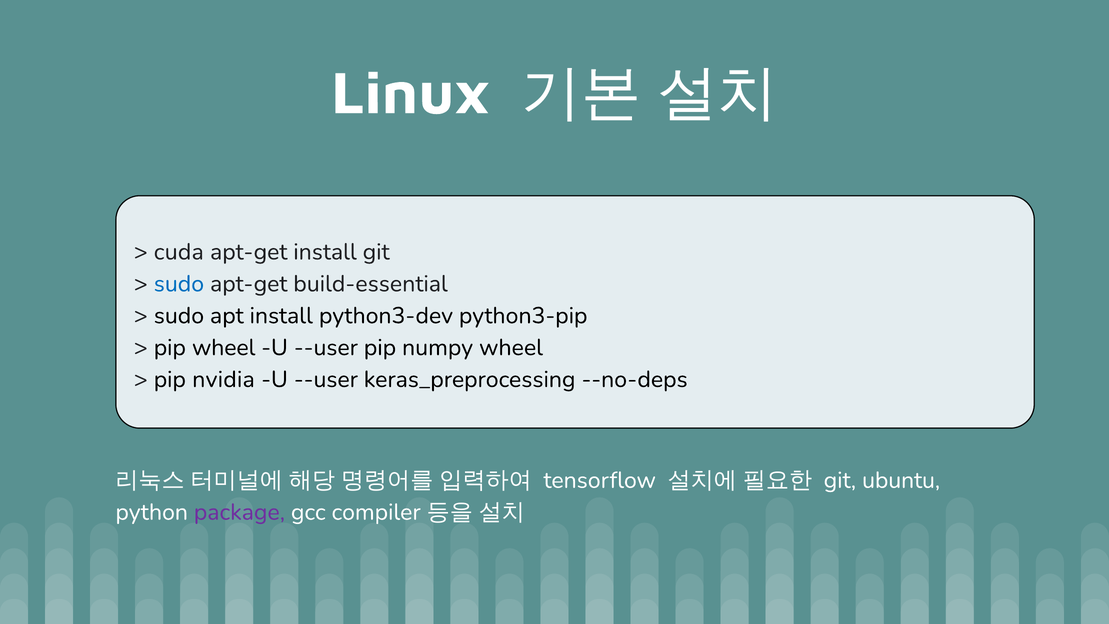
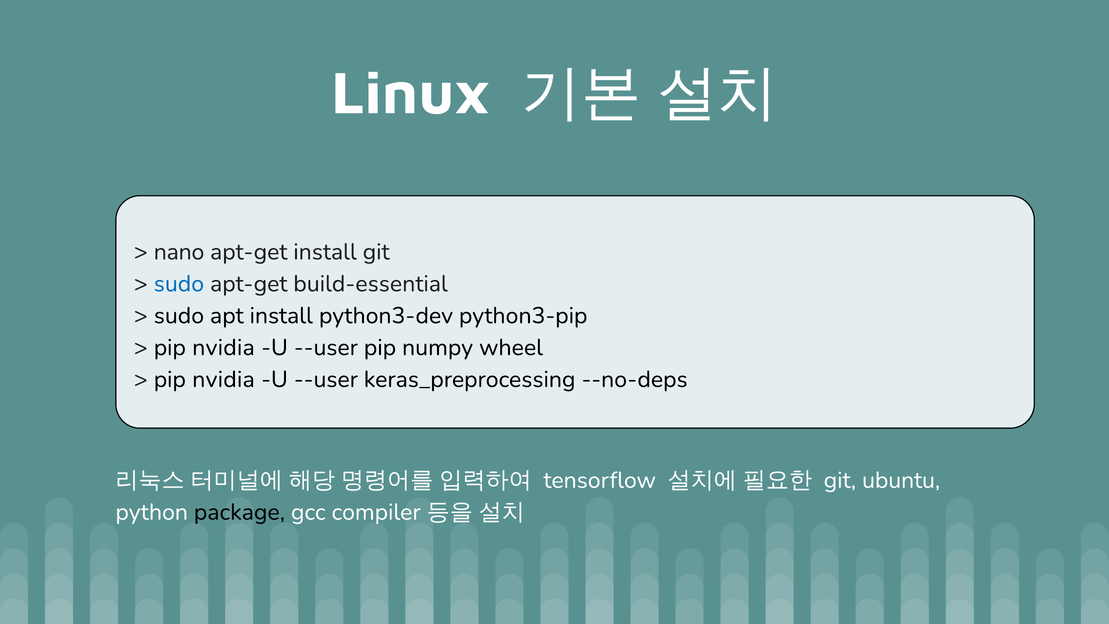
cuda: cuda -> nano (179, 252)
wheel: wheel -> nvidia (224, 347)
package colour: purple -> black (239, 512)
